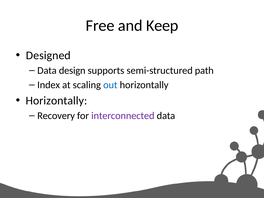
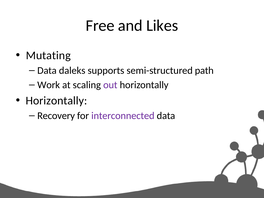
Keep: Keep -> Likes (162, 26)
Designed: Designed -> Mutating (48, 55)
design: design -> daleks (72, 71)
Index: Index -> Work (49, 85)
out colour: blue -> purple (110, 85)
